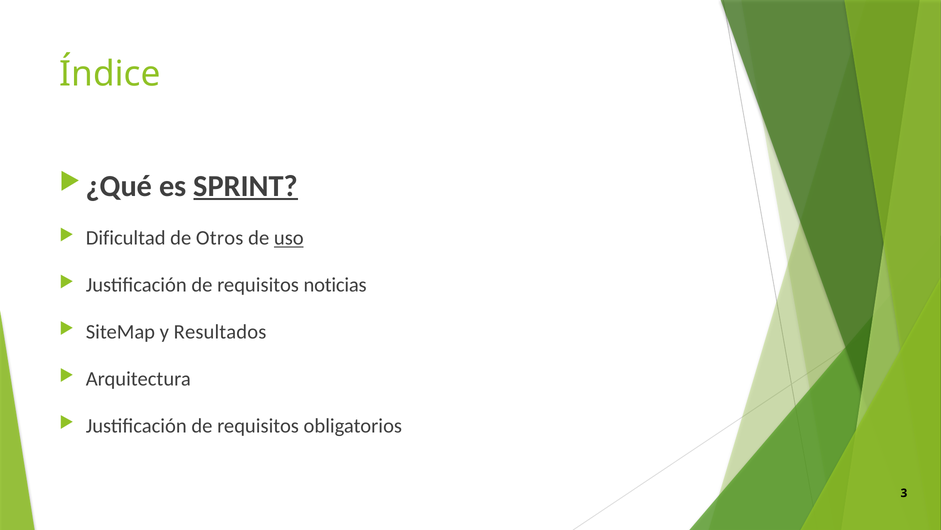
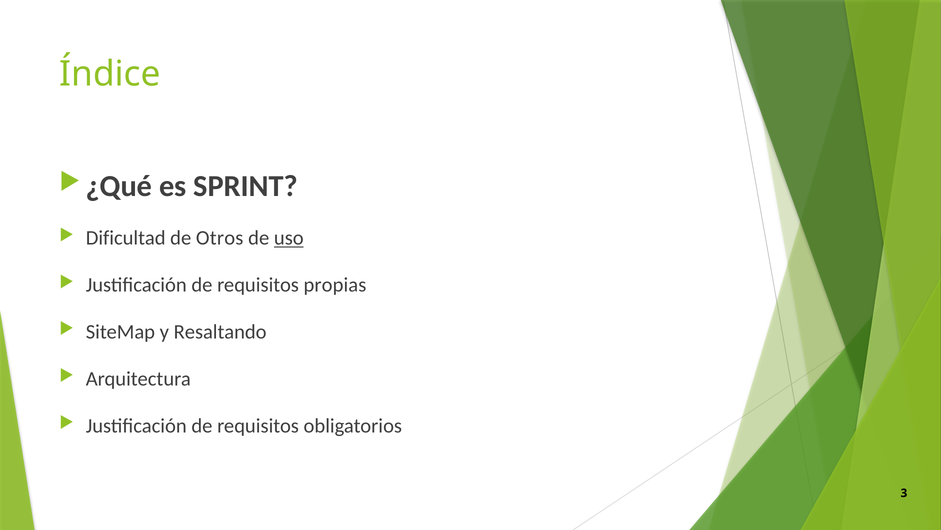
SPRINT underline: present -> none (246, 186)
noticias: noticias -> propias (335, 285)
Resultados: Resultados -> Resaltando (220, 332)
